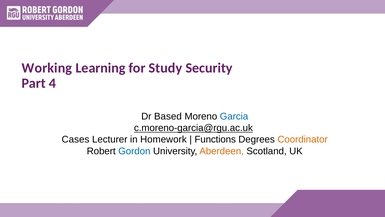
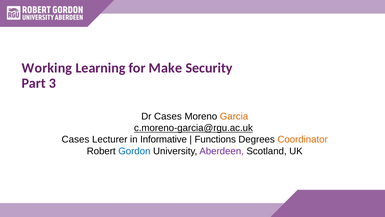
Study: Study -> Make (165, 68)
4: 4 -> 3 (52, 83)
Dr Based: Based -> Cases (168, 116)
Garcia colour: blue -> orange (234, 116)
Homework: Homework -> Informative (164, 139)
Aberdeen colour: orange -> purple (222, 151)
